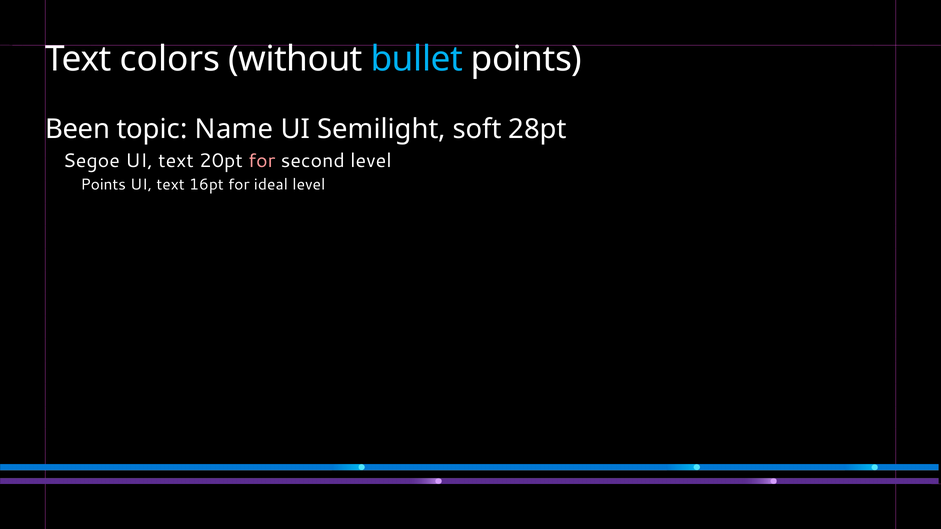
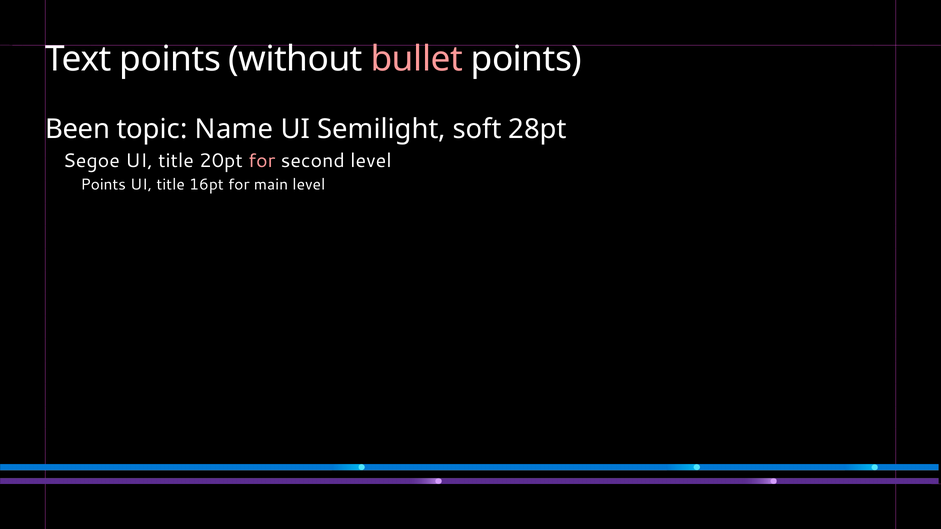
Text colors: colors -> points (170, 59)
bullet colour: light blue -> pink (417, 59)
Segoe UI text: text -> title (176, 161)
text: text -> title (171, 185)
ideal: ideal -> main (271, 185)
